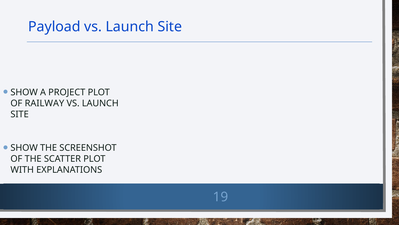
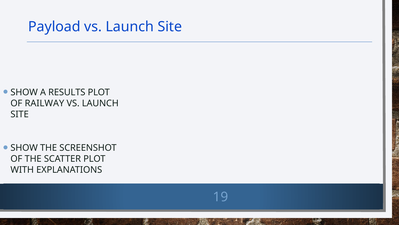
PROJECT: PROJECT -> RESULTS (67, 92)
